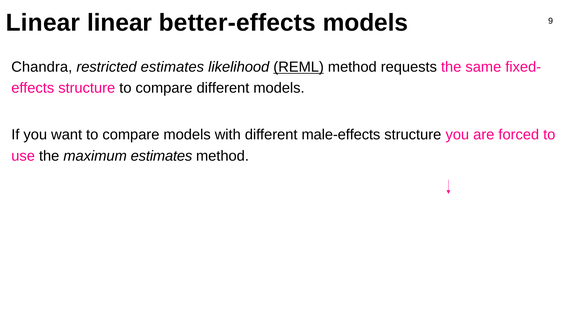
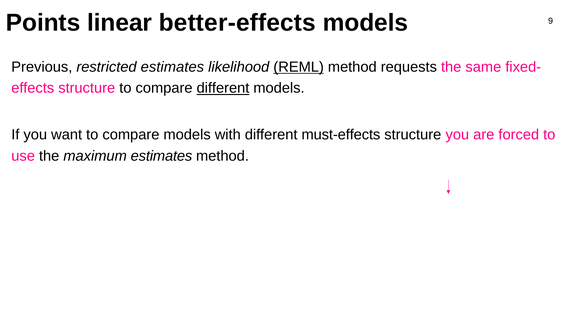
Linear: Linear -> Points (43, 23)
Chandra: Chandra -> Previous (42, 67)
different underline: none -> present (223, 88)
male-effects: male-effects -> must-effects (341, 135)
